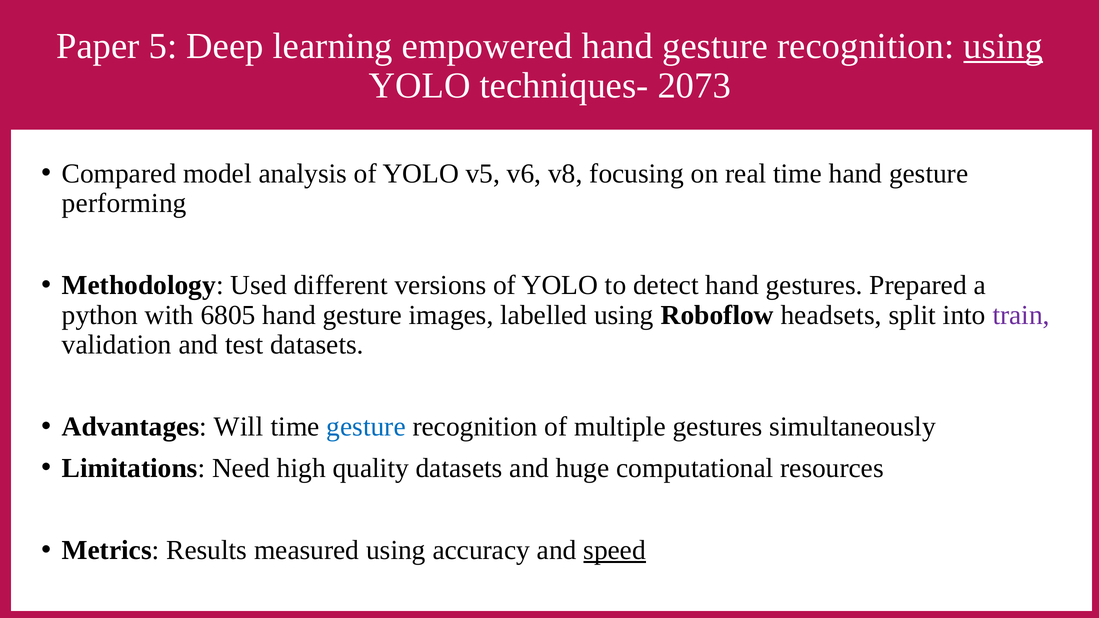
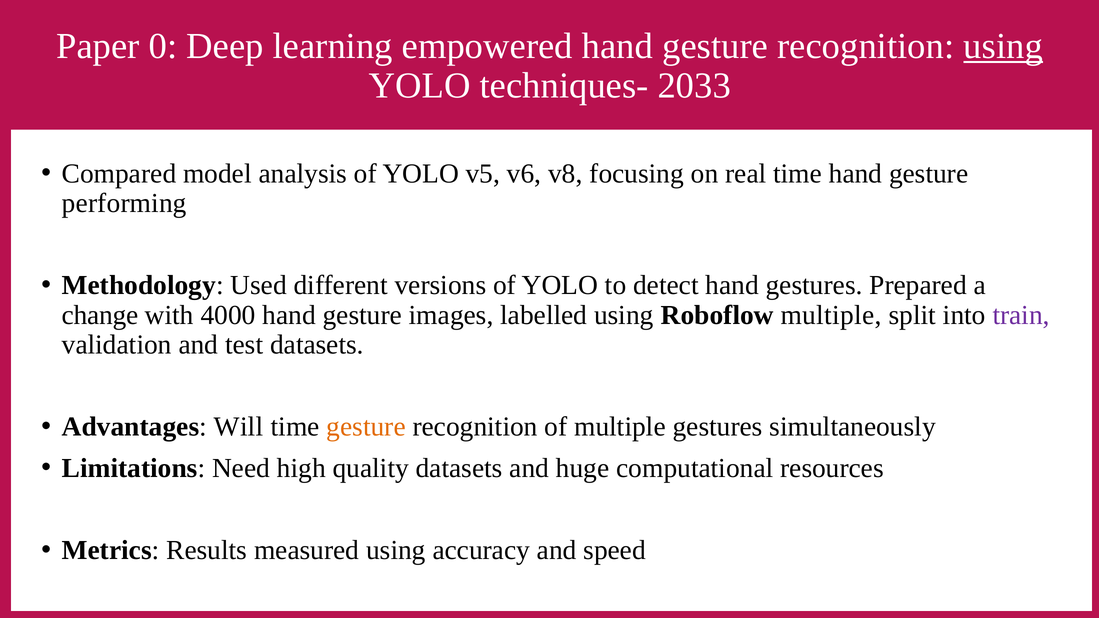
5: 5 -> 0 (163, 46)
2073: 2073 -> 2033 (694, 86)
python: python -> change (100, 315)
6805: 6805 -> 4000 (228, 315)
Roboflow headsets: headsets -> multiple (831, 315)
gesture colour: blue -> orange (366, 427)
speed underline: present -> none (615, 550)
